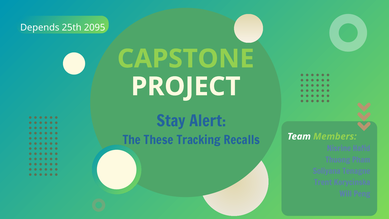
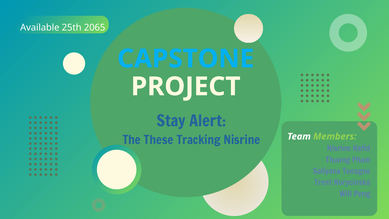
Depends: Depends -> Available (40, 27)
2095: 2095 -> 2065 (95, 27)
CAPSTONE colour: light green -> light blue (186, 59)
Tracking Recalls: Recalls -> Nisrine (242, 140)
